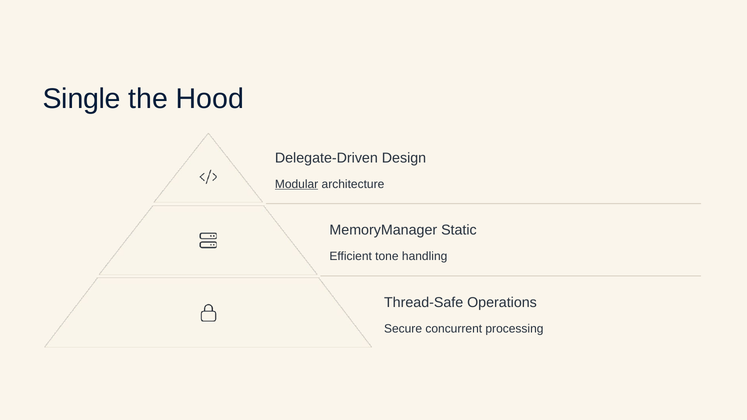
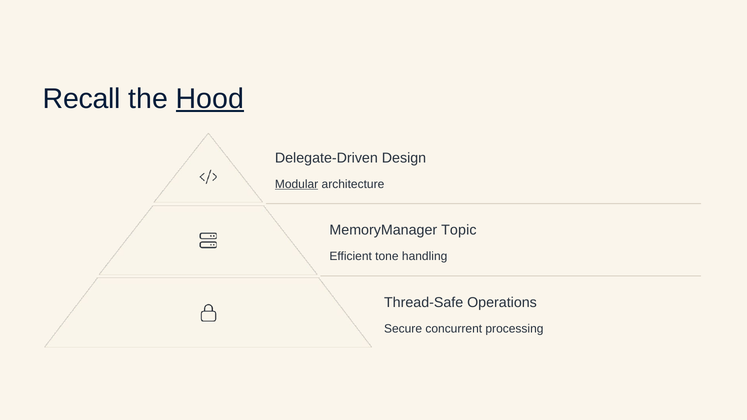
Single: Single -> Recall (82, 99)
Hood underline: none -> present (210, 99)
Static: Static -> Topic (459, 230)
